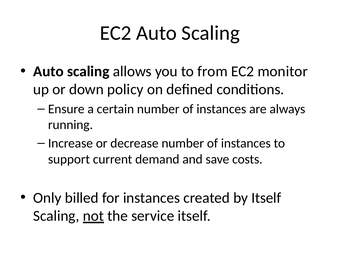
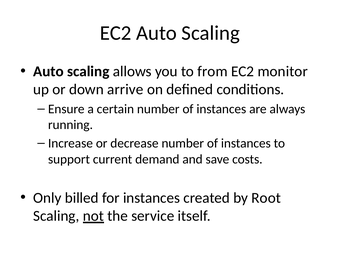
policy: policy -> arrive (125, 89)
by Itself: Itself -> Root (266, 198)
